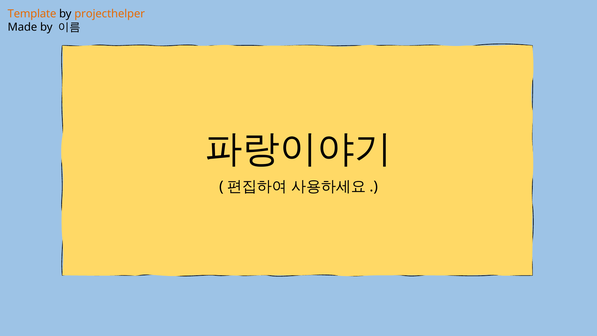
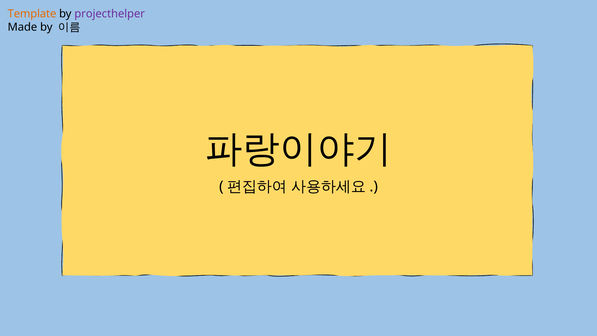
projecthelper colour: orange -> purple (110, 14)
